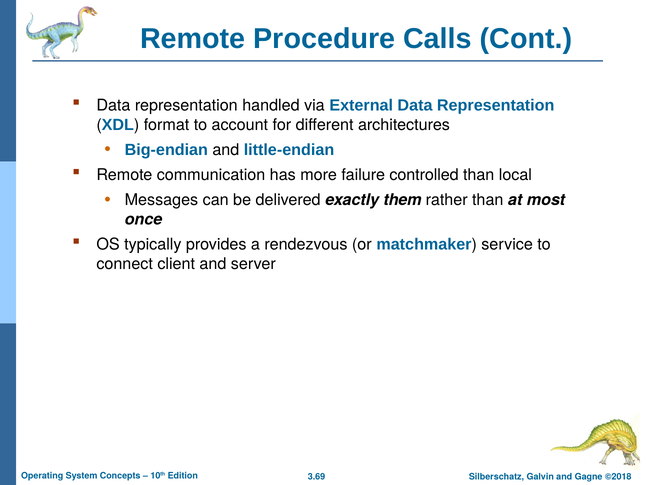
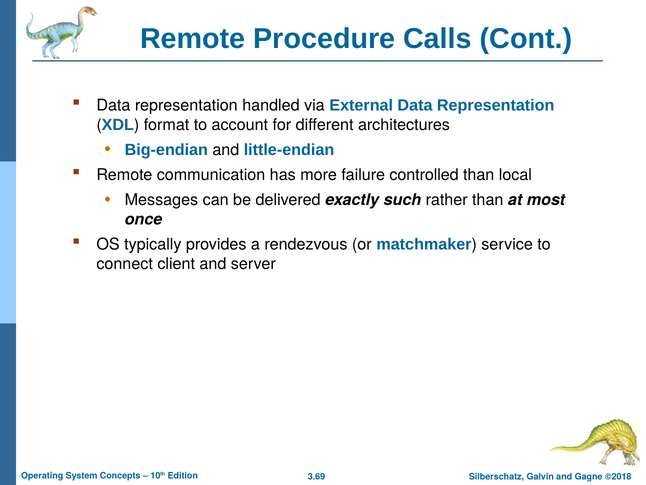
them: them -> such (402, 200)
